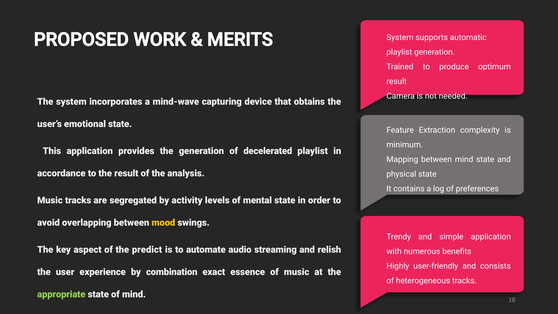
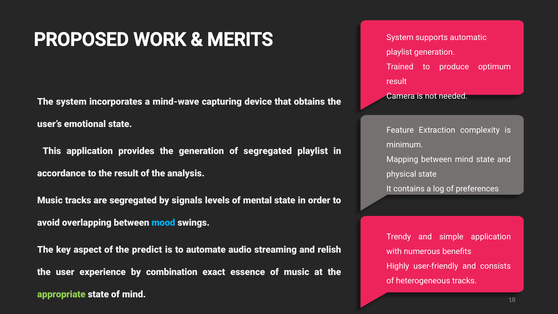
of decelerated: decelerated -> segregated (268, 151)
activity: activity -> signals (187, 200)
mood colour: yellow -> light blue (163, 223)
